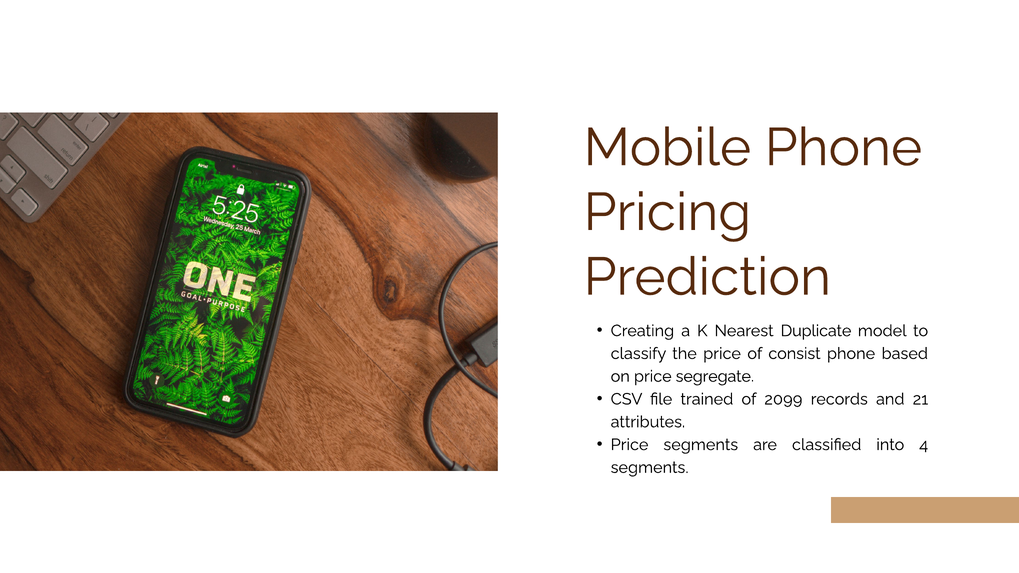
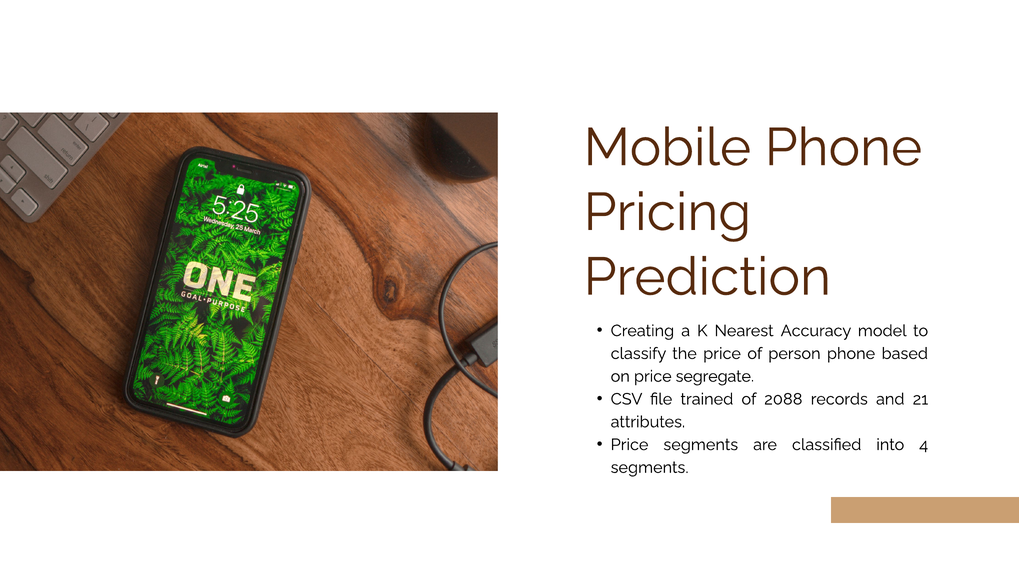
Duplicate: Duplicate -> Accuracy (816, 331)
consist: consist -> person (794, 354)
2099: 2099 -> 2088 (783, 399)
